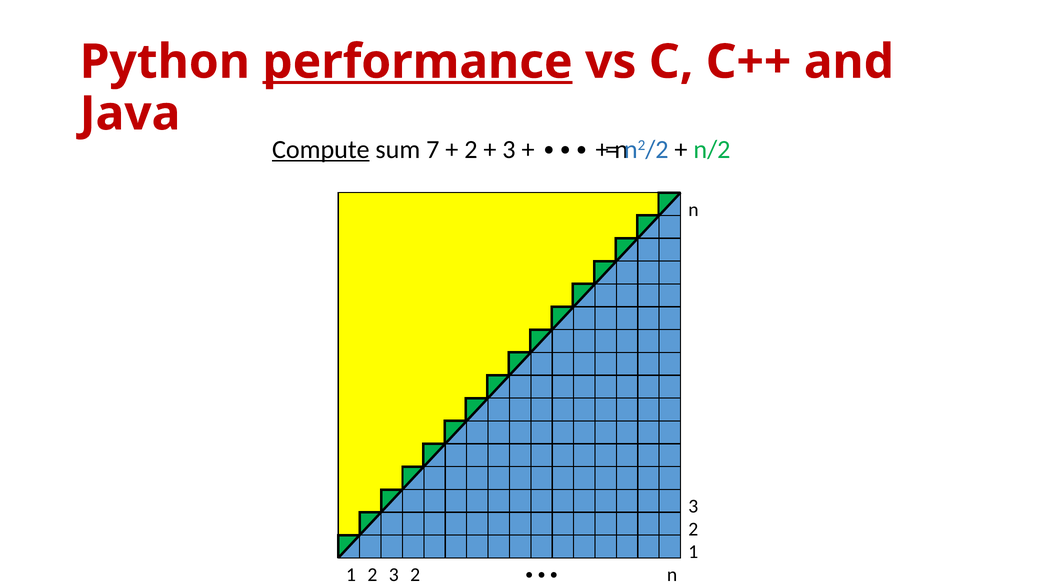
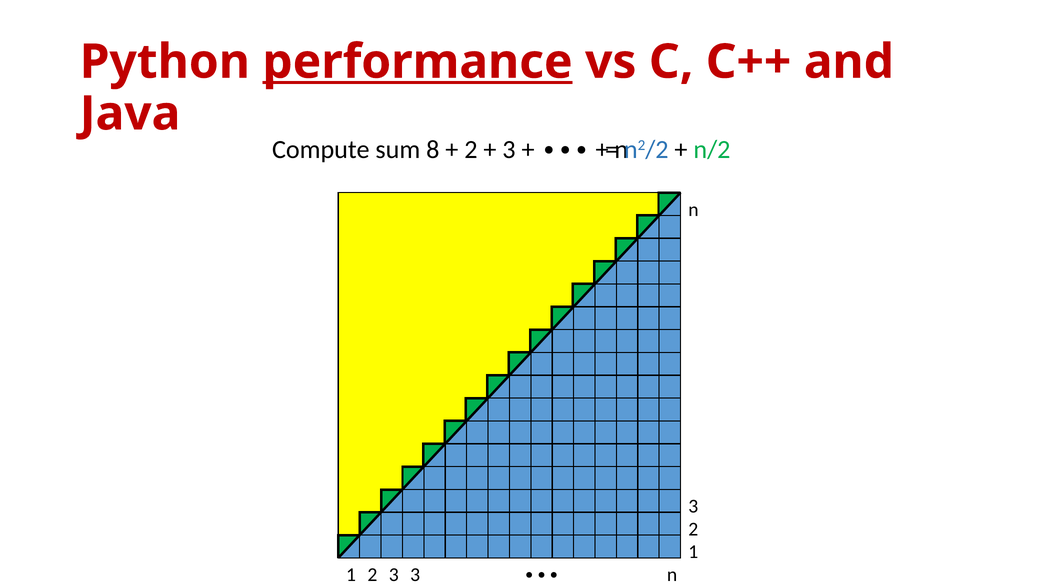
Compute underline: present -> none (321, 150)
7: 7 -> 8 (433, 150)
3 2: 2 -> 3 (415, 575)
